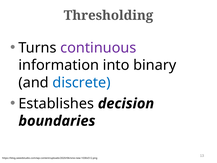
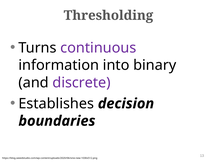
discrete colour: blue -> purple (82, 82)
